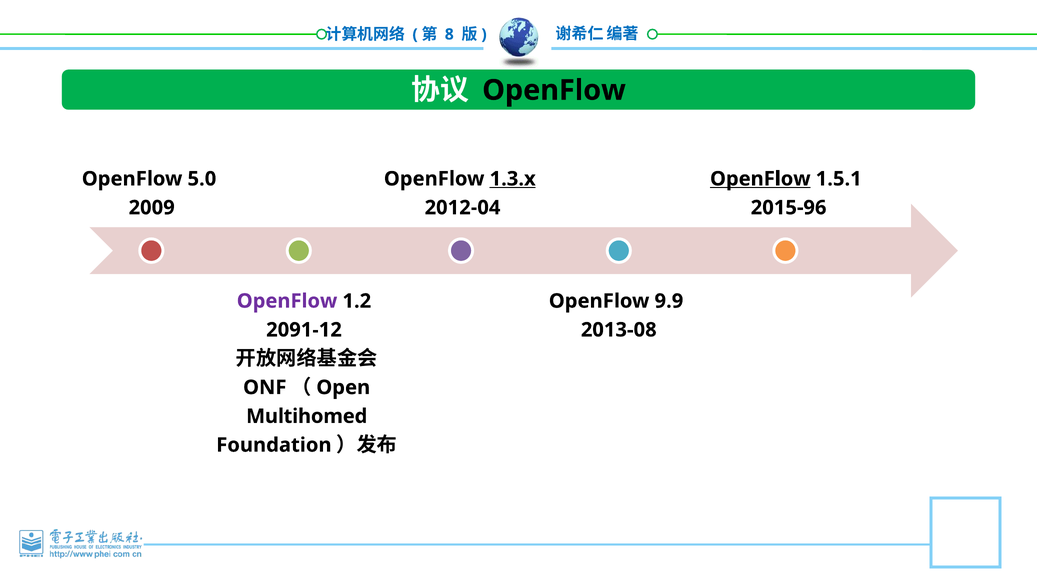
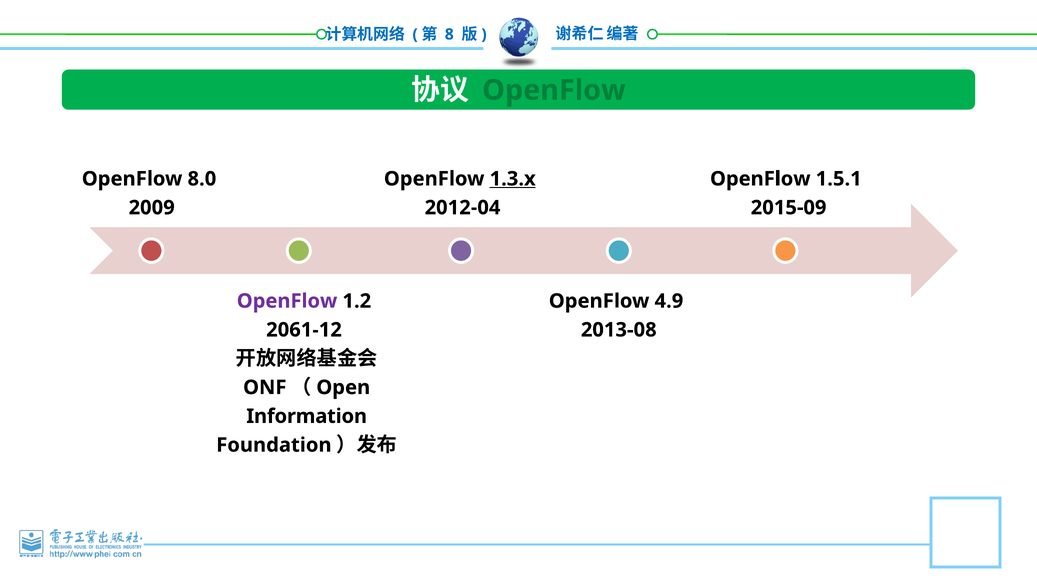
OpenFlow colour: black -> green (554, 90)
5.0: 5.0 -> 8.0 (202, 179)
OpenFlow underline: present -> none (760, 179)
2015-96: 2015-96 -> 2015-09 (789, 208)
9.9: 9.9 -> 4.9 (669, 301)
2091-12: 2091-12 -> 2061-12 (304, 330)
Multihomed: Multihomed -> Information (307, 417)
